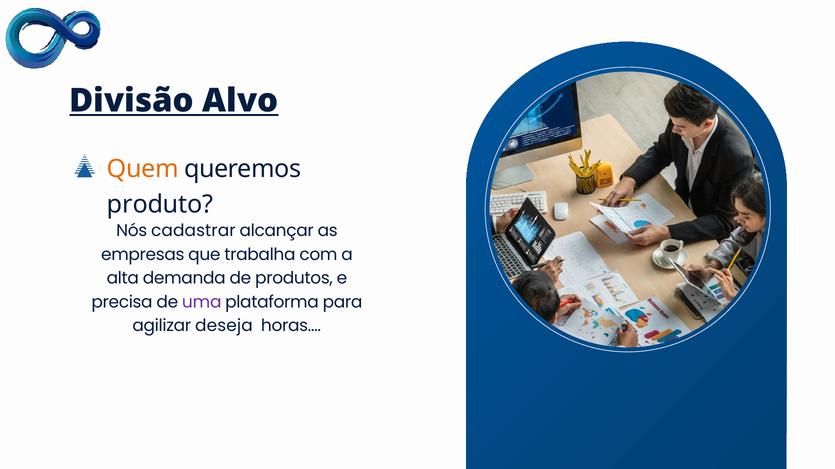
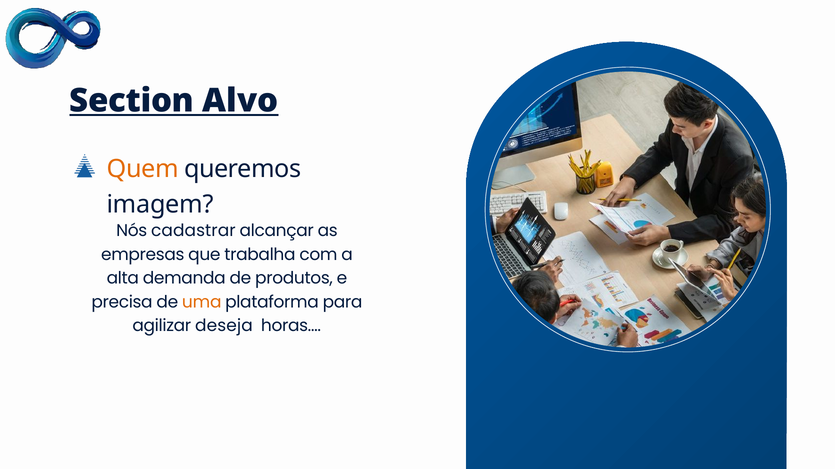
Divisão: Divisão -> Section (132, 101)
produto: produto -> imagem (160, 205)
uma colour: purple -> orange (202, 303)
